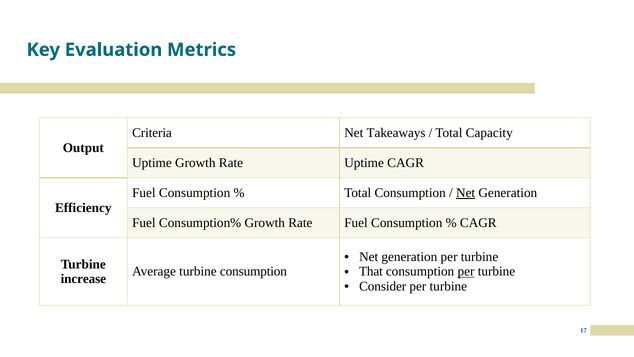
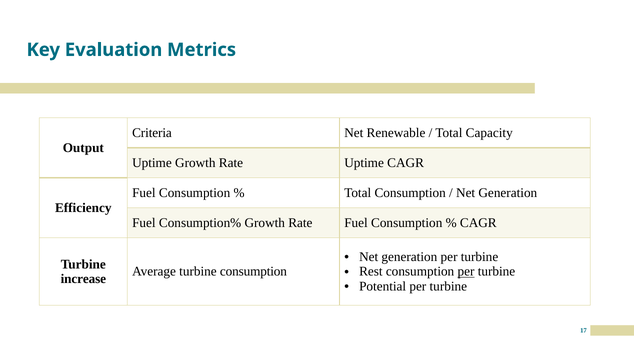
Takeaways: Takeaways -> Renewable (396, 133)
Net underline: present -> none (466, 193)
That: That -> Rest (371, 271)
Consider: Consider -> Potential (383, 286)
